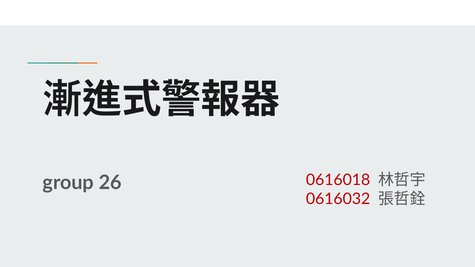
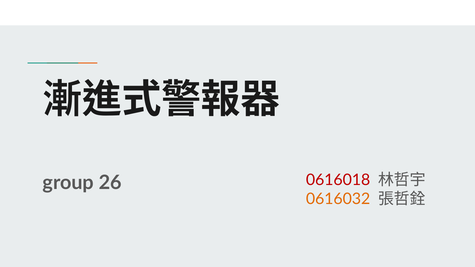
0616032 colour: red -> orange (338, 199)
